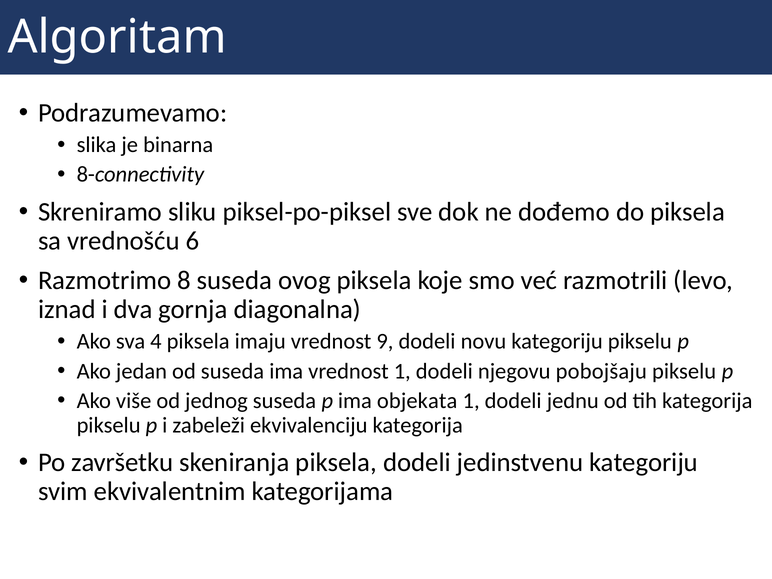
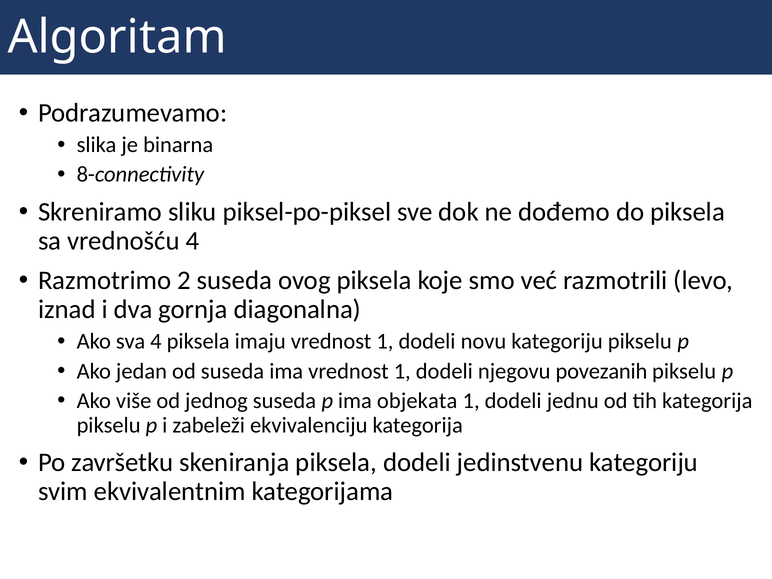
vrednošću 6: 6 -> 4 (193, 241)
8: 8 -> 2 (184, 281)
imaju vrednost 9: 9 -> 1 (385, 341)
pobojšaju: pobojšaju -> povezanih (601, 371)
